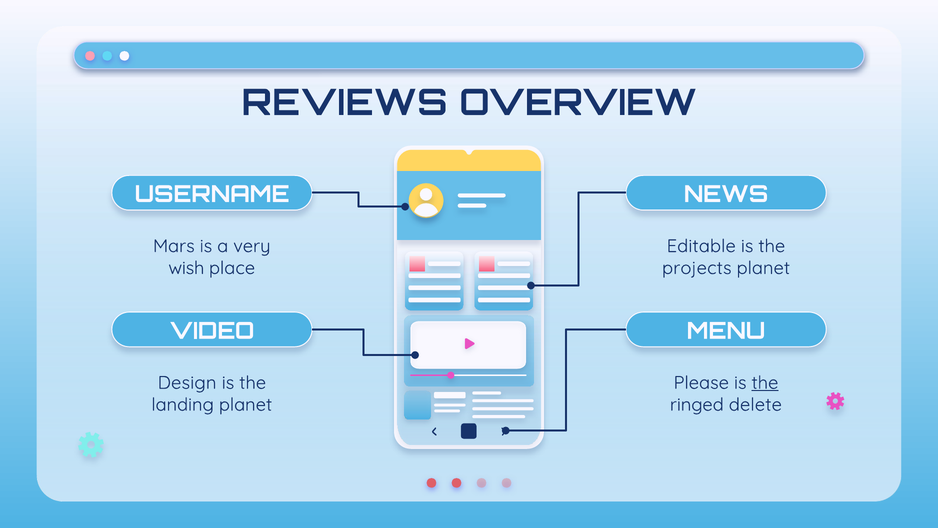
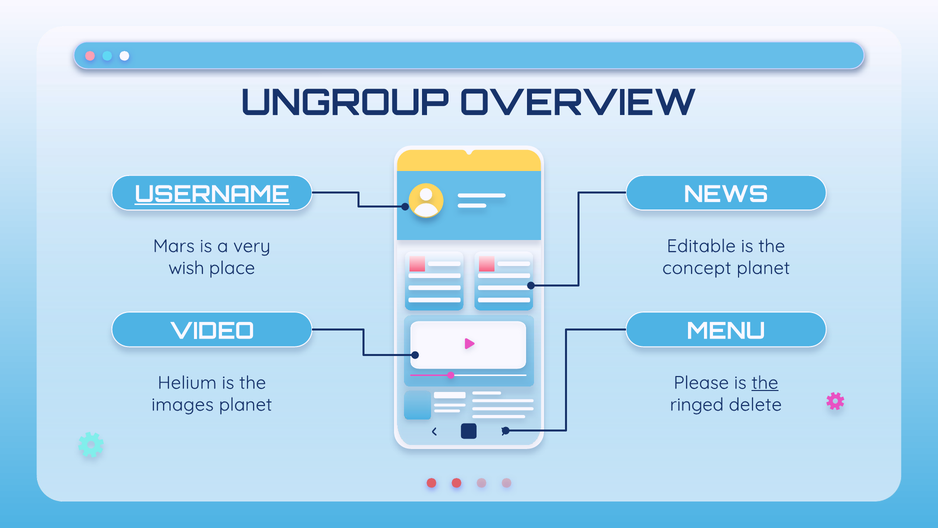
REVIEWS: REVIEWS -> UNGROUP (345, 103)
USERNAME underline: none -> present (212, 194)
projects: projects -> concept (697, 268)
Design: Design -> Helium (187, 383)
landing: landing -> images (183, 404)
